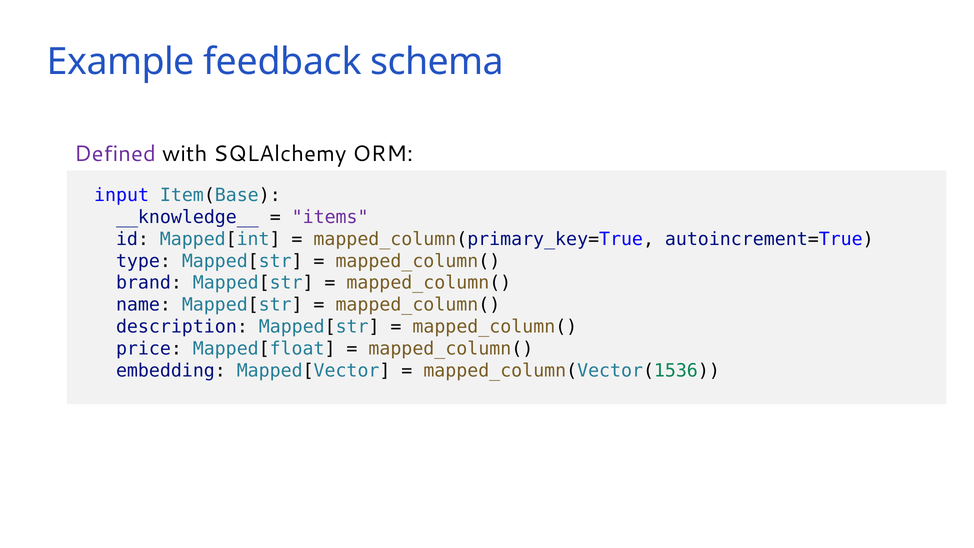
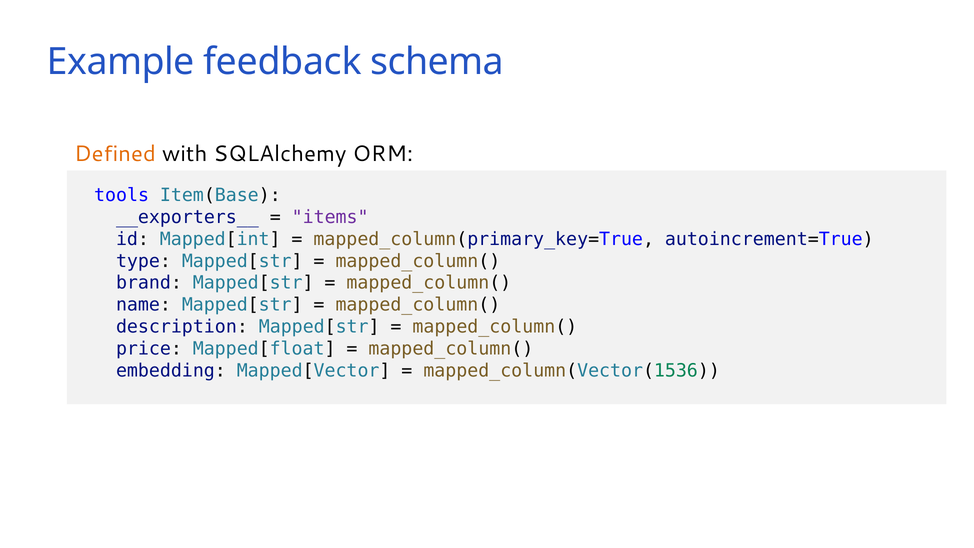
Defined colour: purple -> orange (115, 154)
input: input -> tools (122, 195)
__knowledge__: __knowledge__ -> __exporters__ (187, 217)
